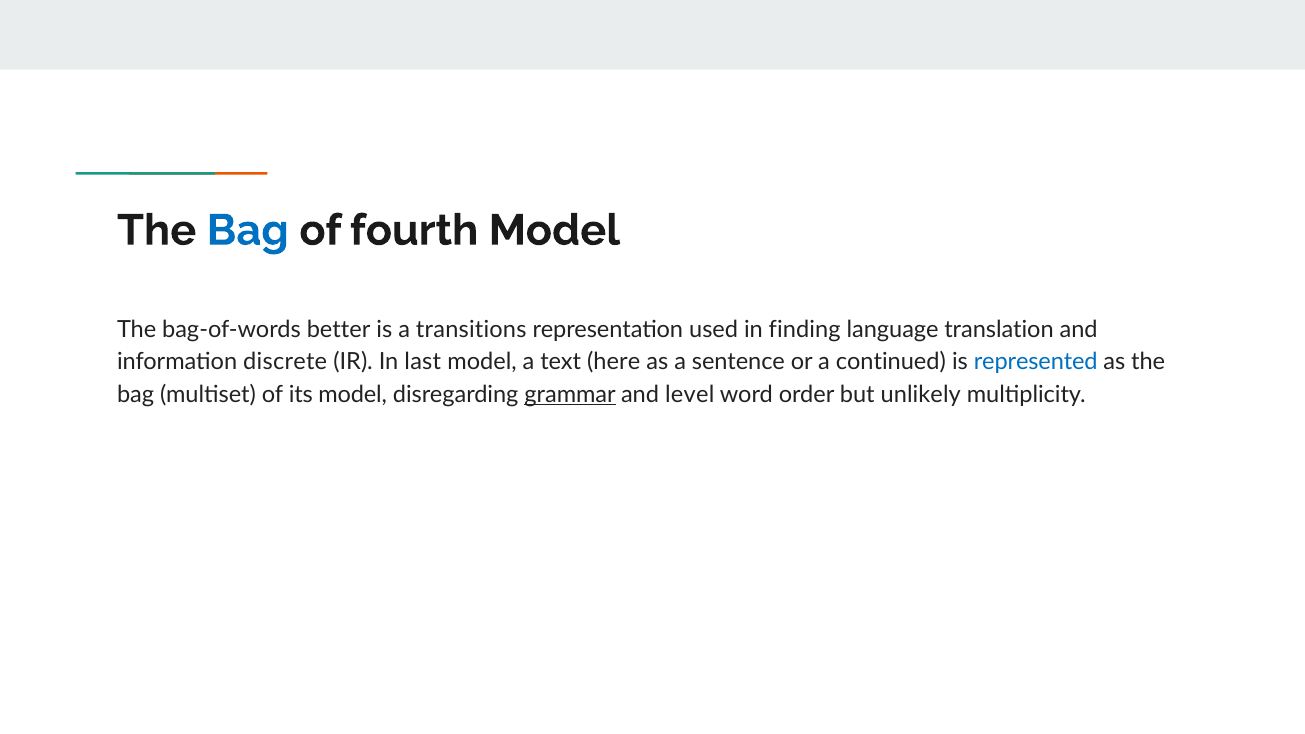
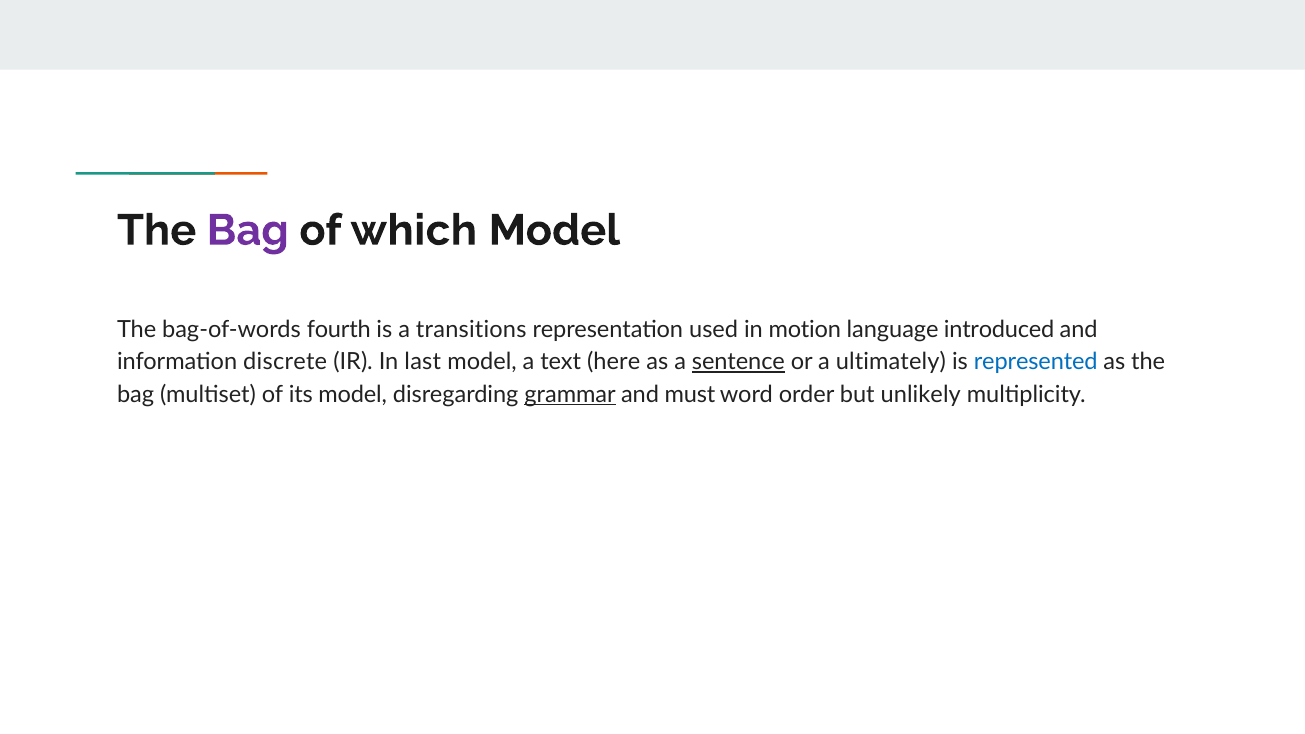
Bag colour: blue -> purple (248, 230)
fourth: fourth -> which (414, 230)
better: better -> fourth (339, 330)
finding: finding -> motion (805, 330)
translation: translation -> introduced (999, 330)
sentence underline: none -> present (738, 362)
continued: continued -> ultimately (891, 362)
level: level -> must (690, 394)
